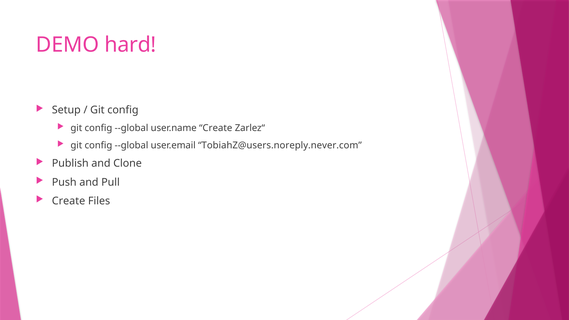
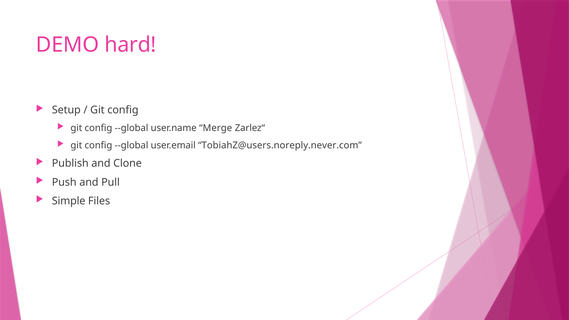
user.name Create: Create -> Merge (216, 128)
Create: Create -> Simple (69, 201)
